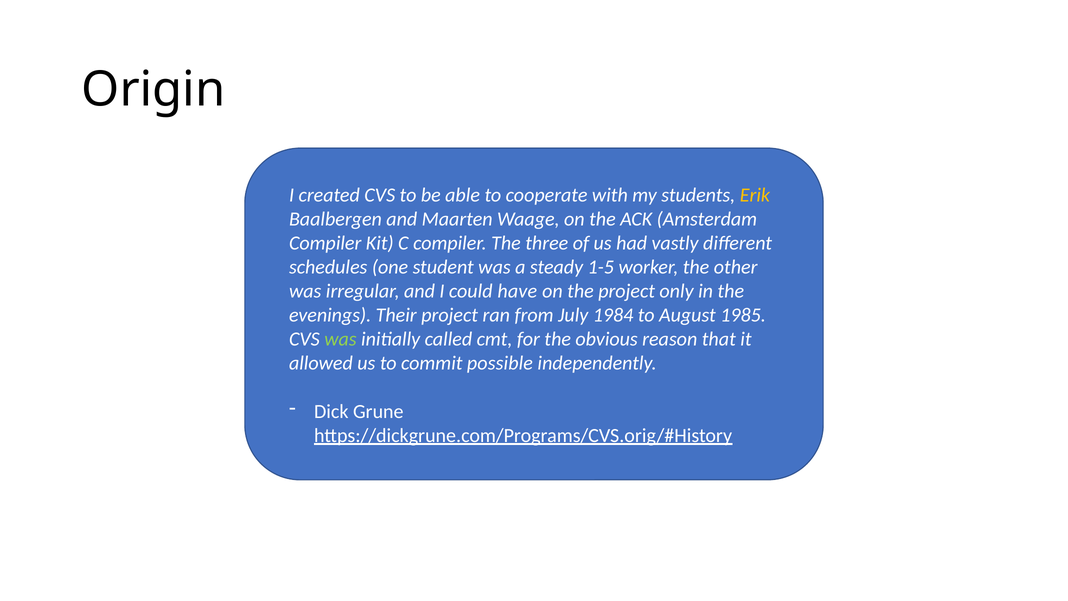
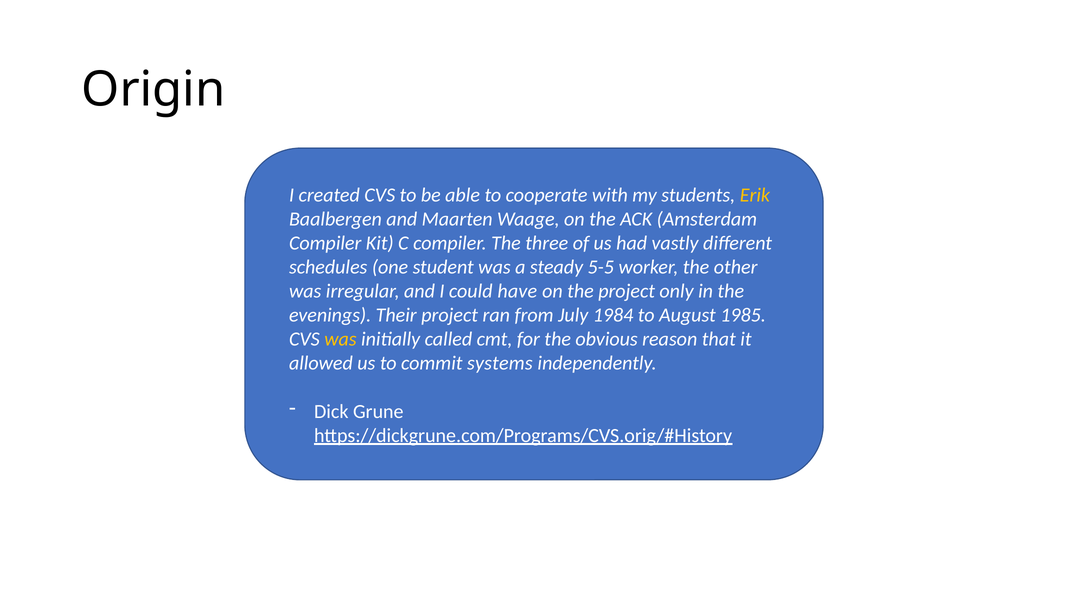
1-5: 1-5 -> 5-5 (601, 267)
was colour: light green -> yellow (340, 339)
possible: possible -> systems (500, 363)
